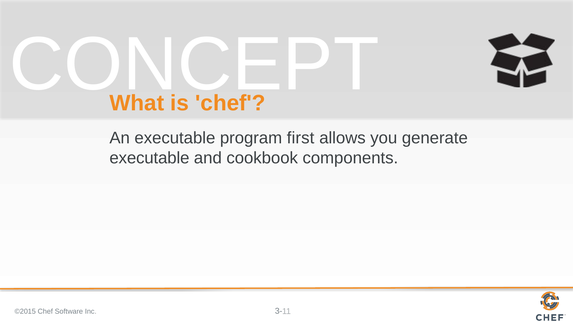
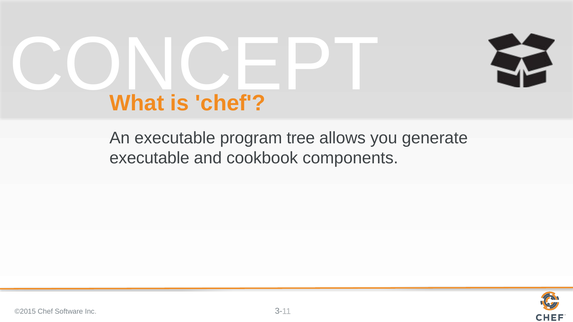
first: first -> tree (301, 138)
